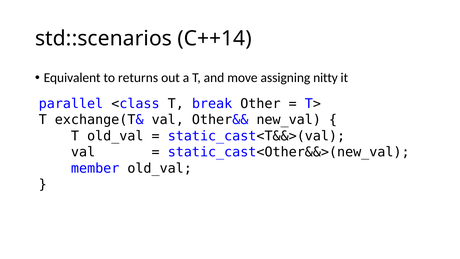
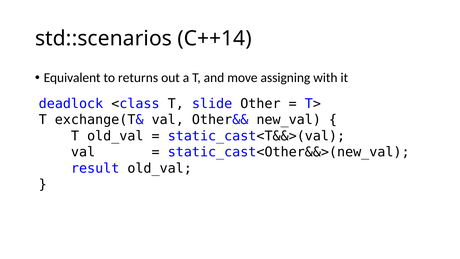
nitty: nitty -> with (325, 78)
parallel: parallel -> deadlock (71, 104)
break: break -> slide (212, 104)
member: member -> result (95, 168)
